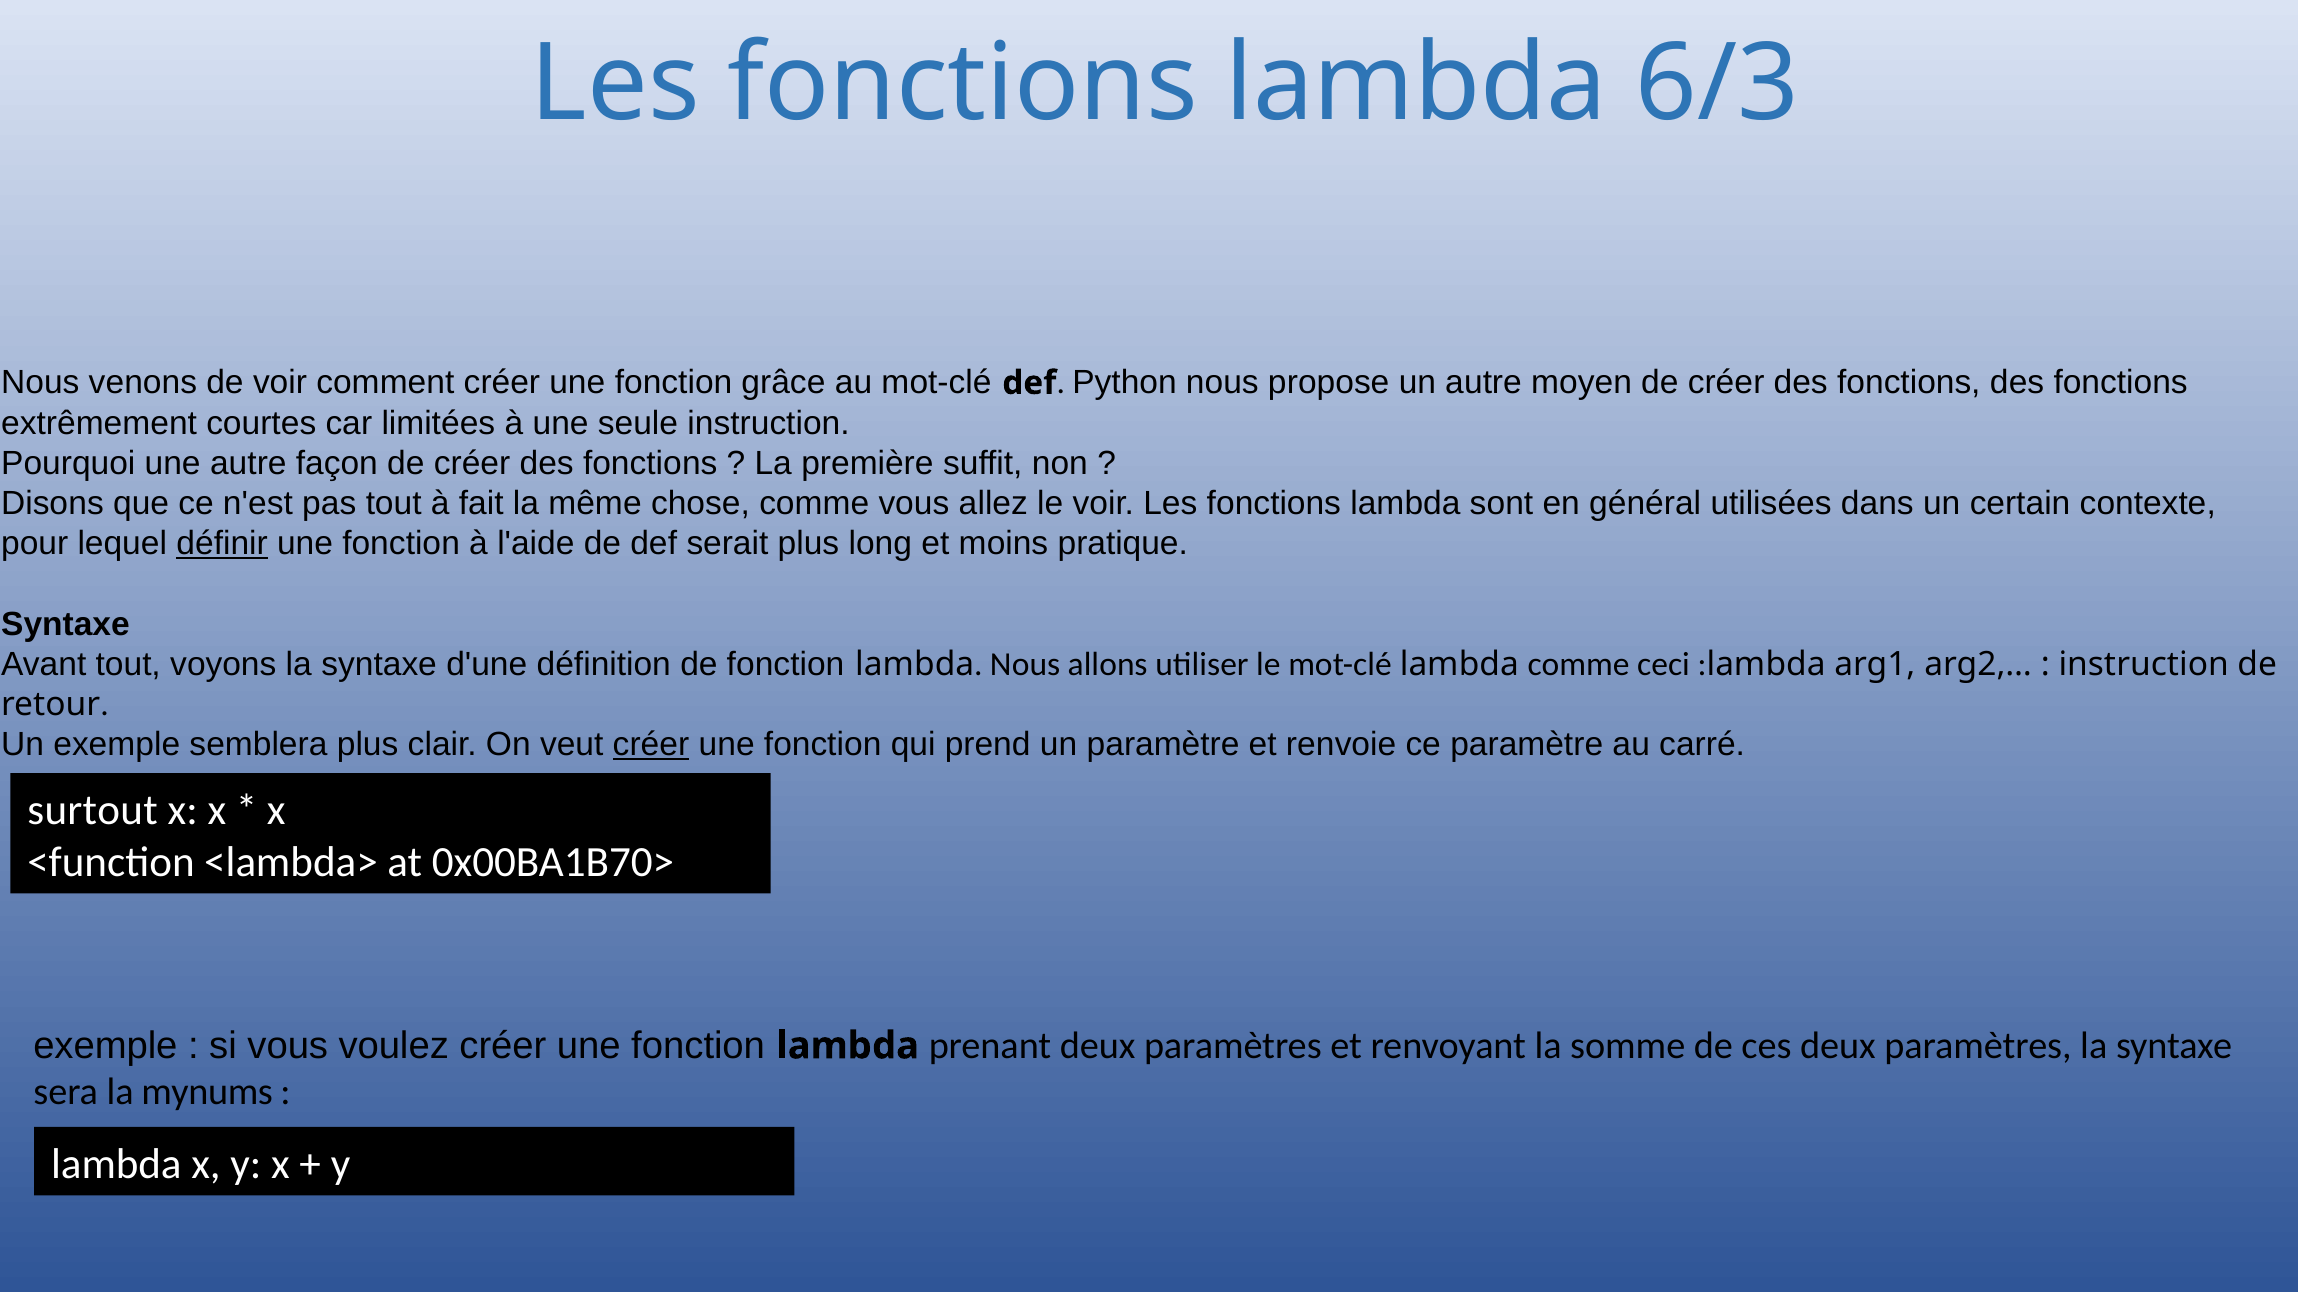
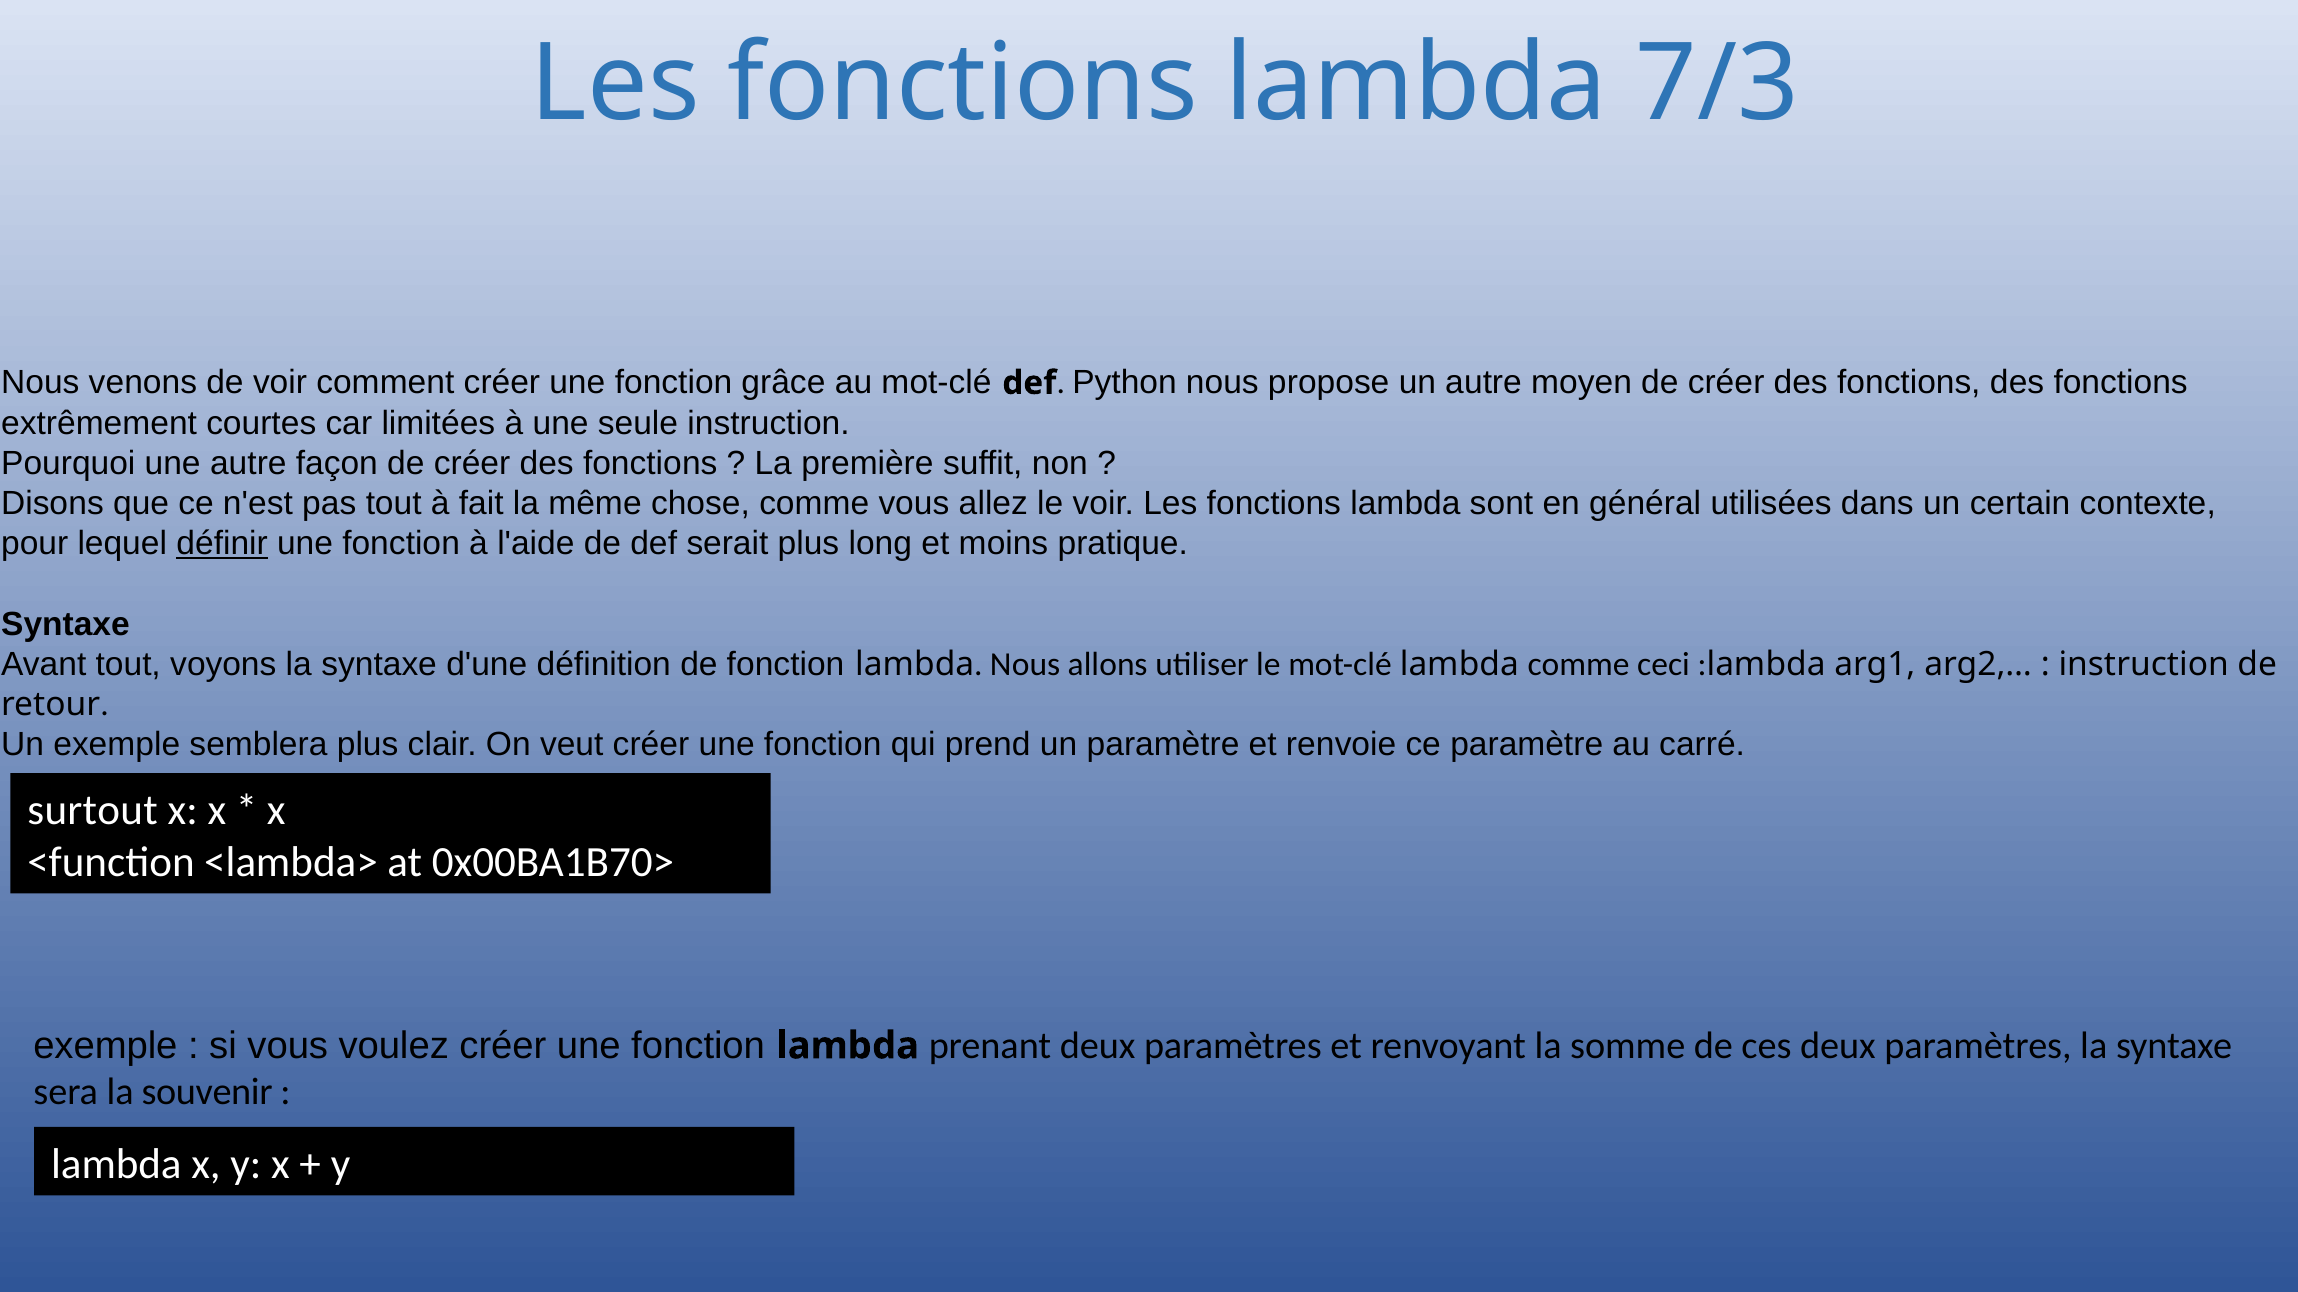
6/3: 6/3 -> 7/3 (1717, 84)
créer underline: present -> none (651, 745)
mynums: mynums -> souvenir (207, 1092)
